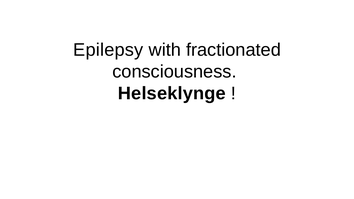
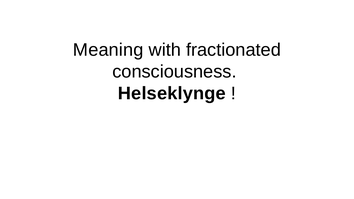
Epilepsy: Epilepsy -> Meaning (108, 50)
